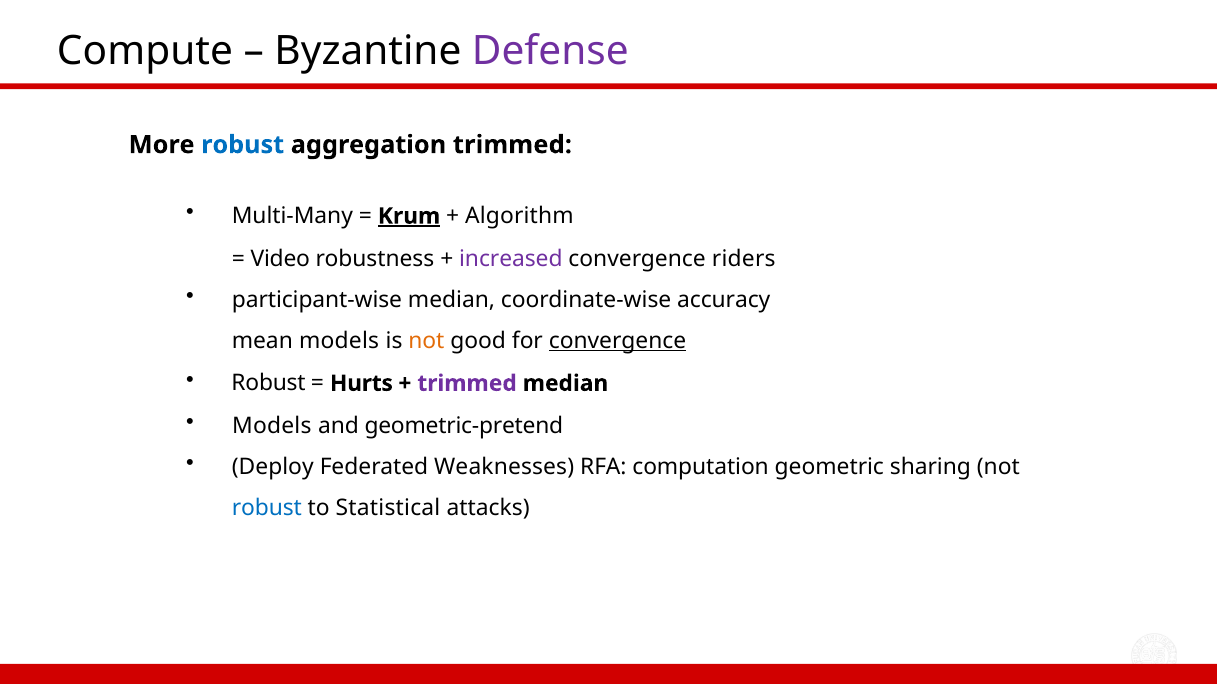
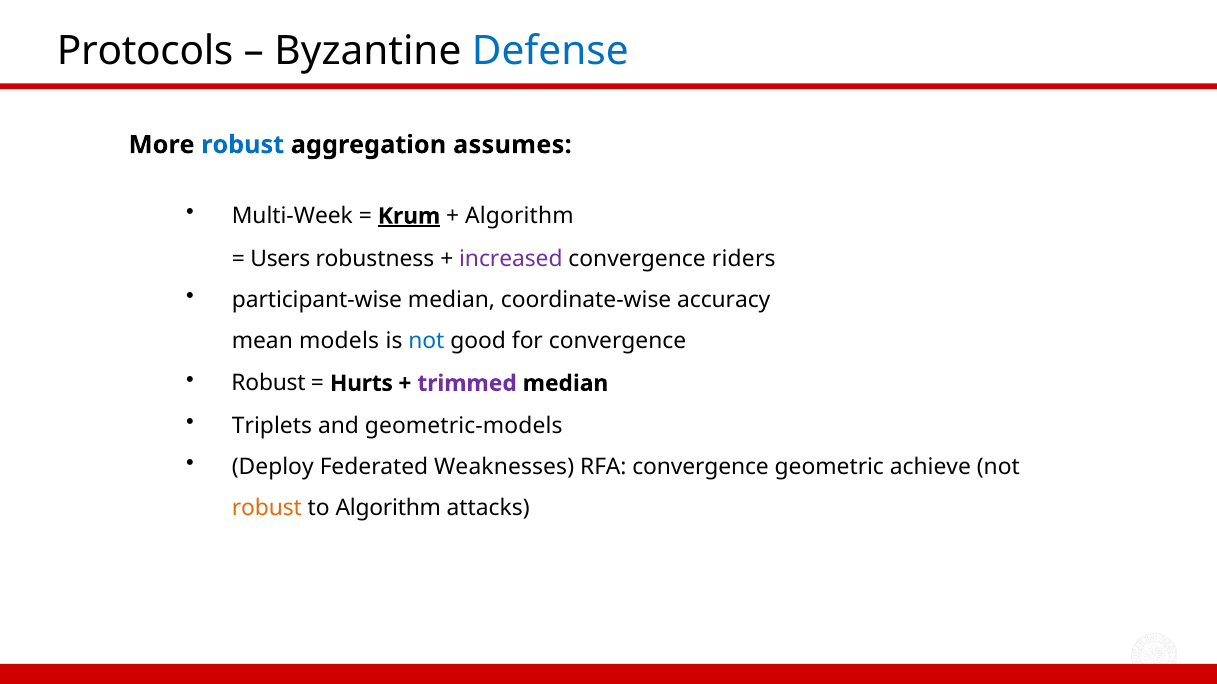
Compute: Compute -> Protocols (145, 51)
Defense colour: purple -> blue (550, 51)
aggregation trimmed: trimmed -> assumes (512, 145)
Multi-Many: Multi-Many -> Multi-Week (292, 216)
Video: Video -> Users (280, 259)
not colour: orange -> blue (426, 341)
convergence underline: present -> none (617, 341)
Models: Models -> Triplets (272, 426)
geometric-pretend: geometric-pretend -> geometric-models (464, 426)
RFA computation: computation -> convergence (701, 467)
sharing: sharing -> achieve (930, 467)
robust colour: blue -> orange (267, 508)
to Statistical: Statistical -> Algorithm (388, 508)
